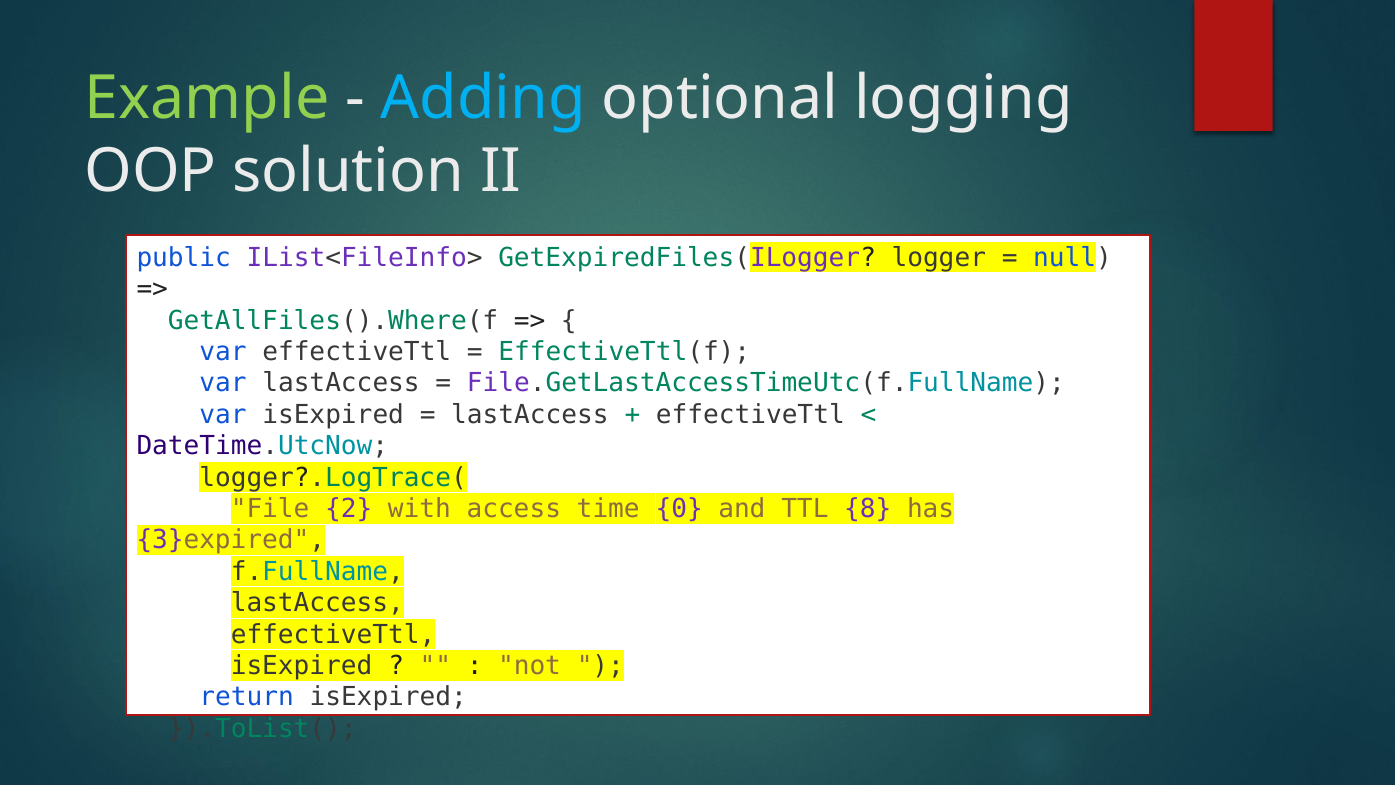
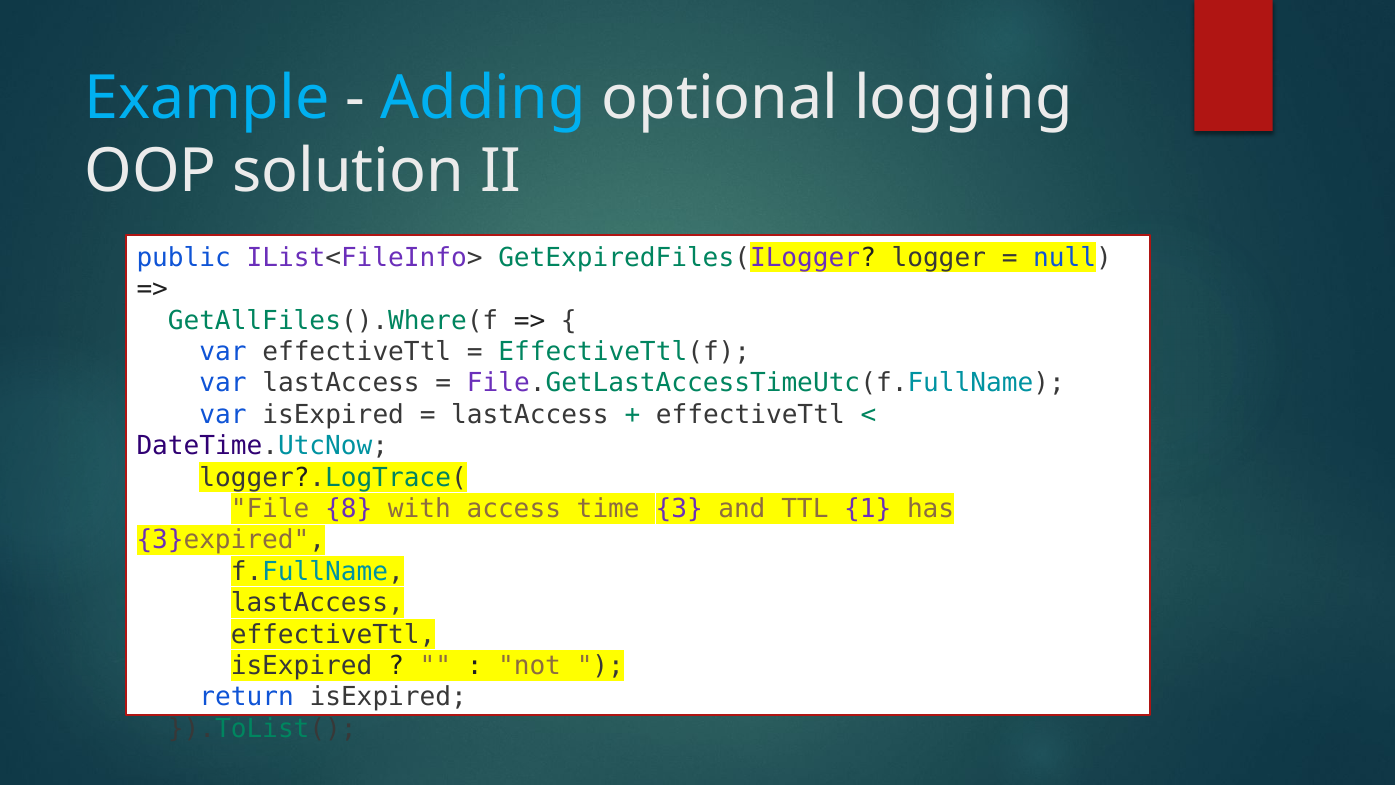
Example colour: light green -> light blue (207, 98)
2: 2 -> 8 (349, 509)
0: 0 -> 3 (679, 509)
8: 8 -> 1 (868, 509)
